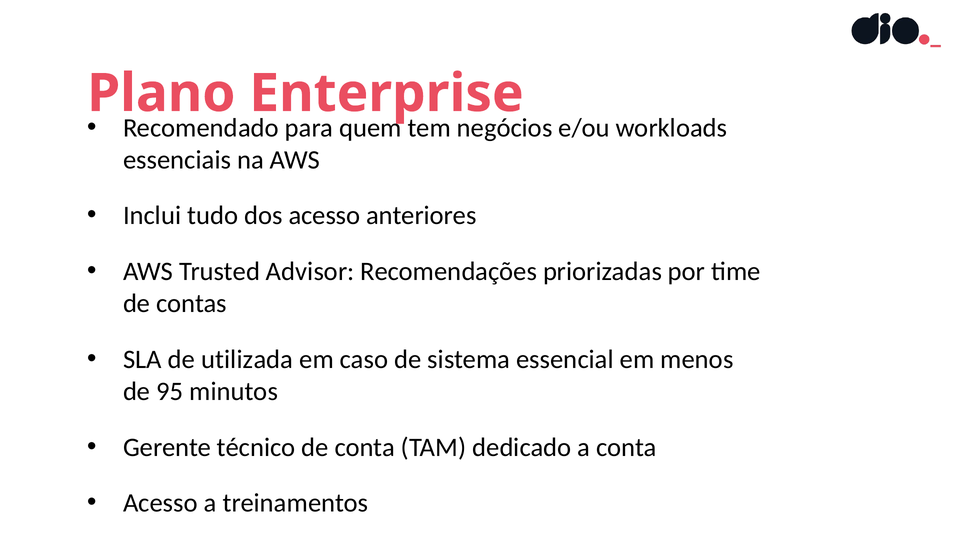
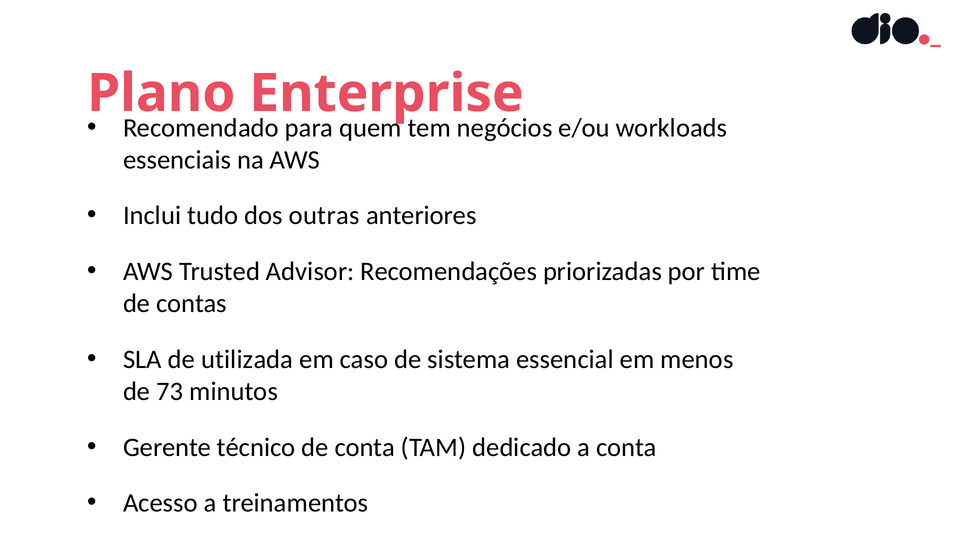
dos acesso: acesso -> outras (324, 216)
95: 95 -> 73 (170, 391)
